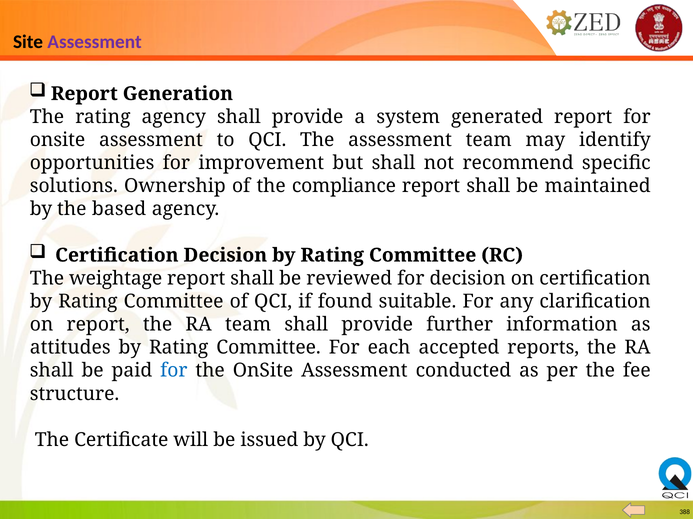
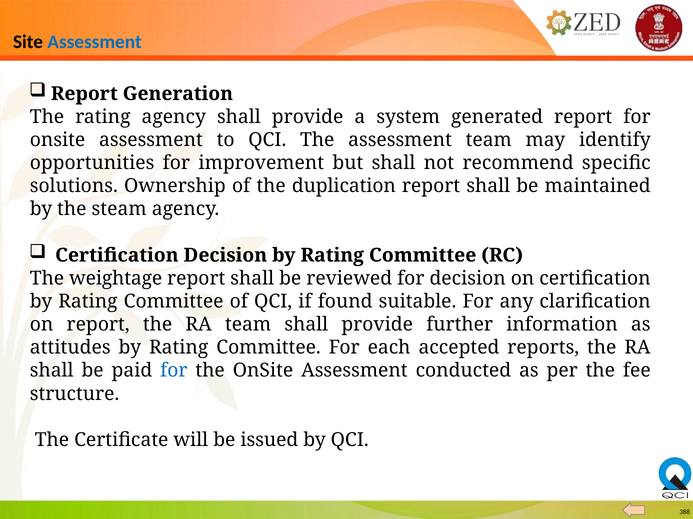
Assessment colour: purple -> blue (95, 42)
compliance: compliance -> duplication (344, 186)
based: based -> steam (119, 209)
